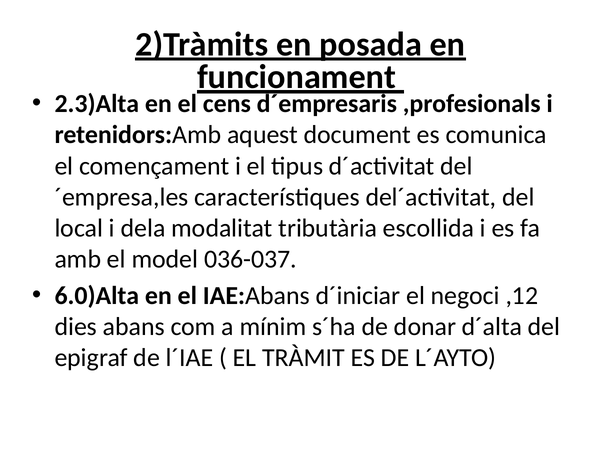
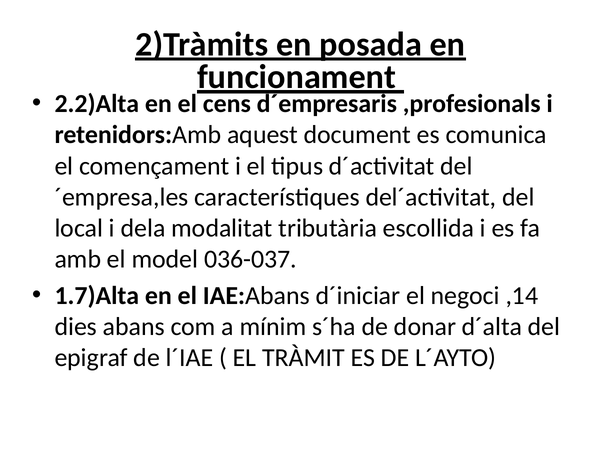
2.3)Alta: 2.3)Alta -> 2.2)Alta (97, 104)
6.0)Alta: 6.0)Alta -> 1.7)Alta (97, 295)
,12: ,12 -> ,14 (522, 295)
